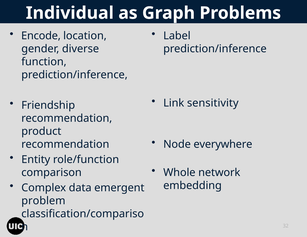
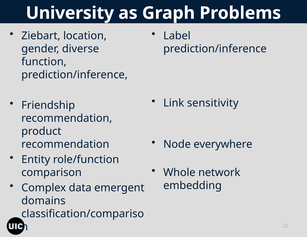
Individual: Individual -> University (70, 13)
Encode: Encode -> Ziebart (41, 36)
problem: problem -> domains (43, 201)
